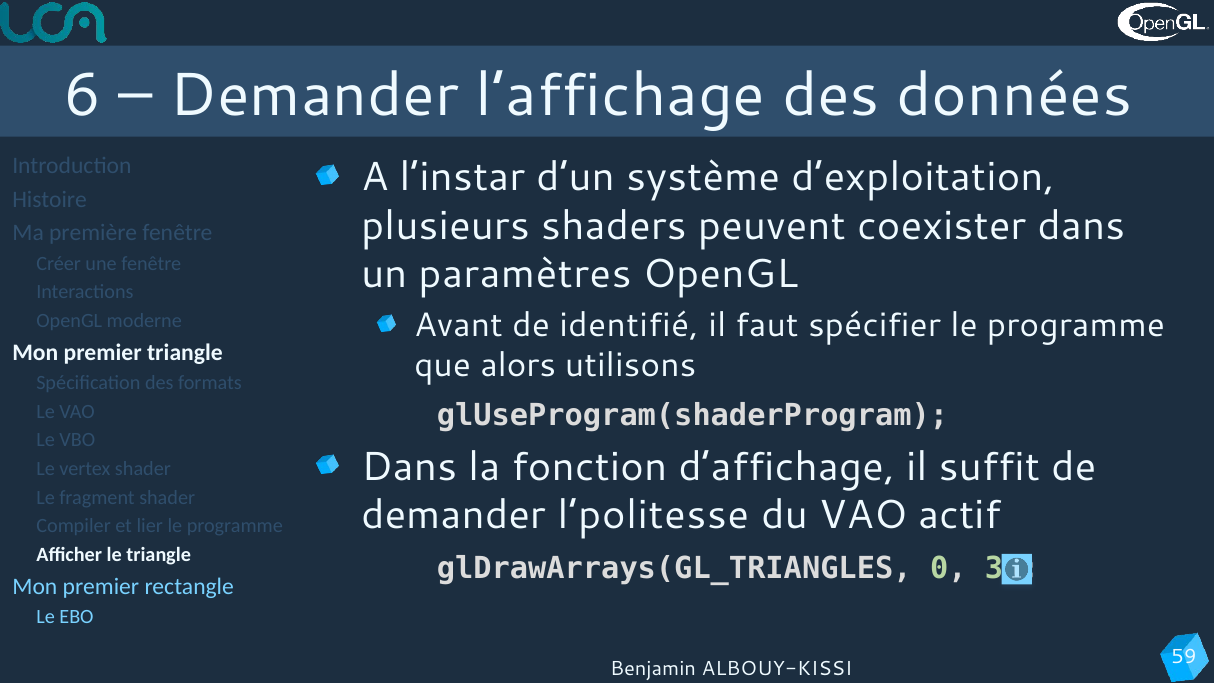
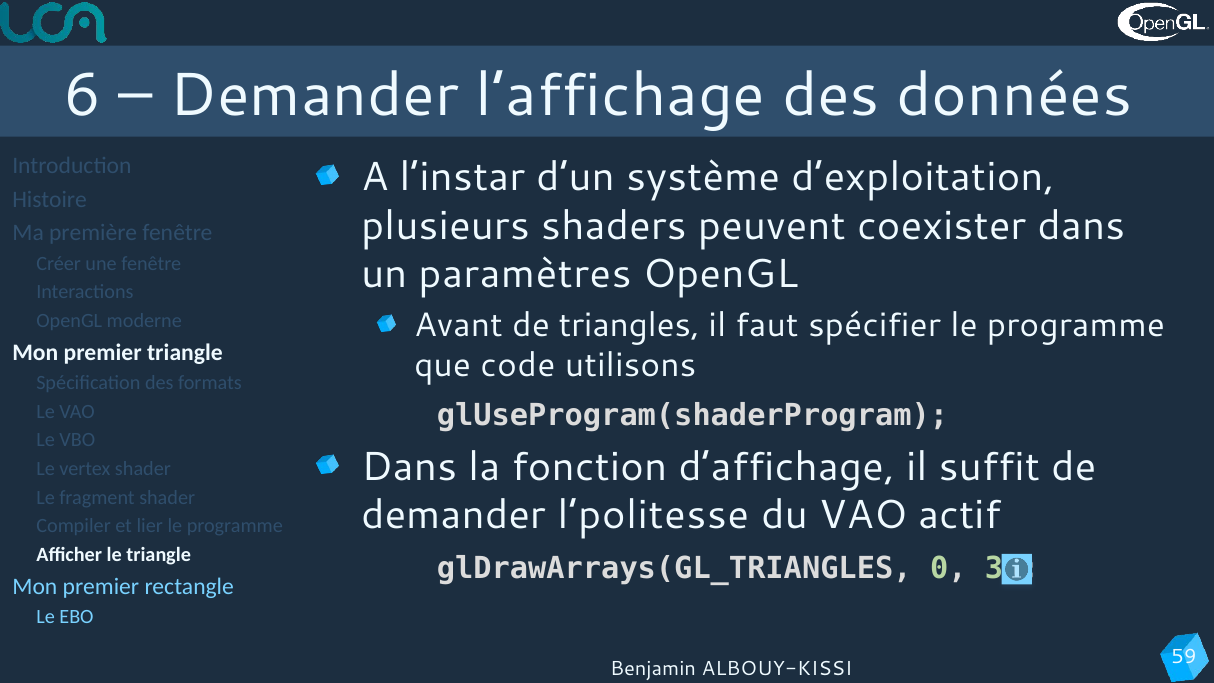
identifié: identifié -> triangles (629, 325)
alors: alors -> code (518, 366)
